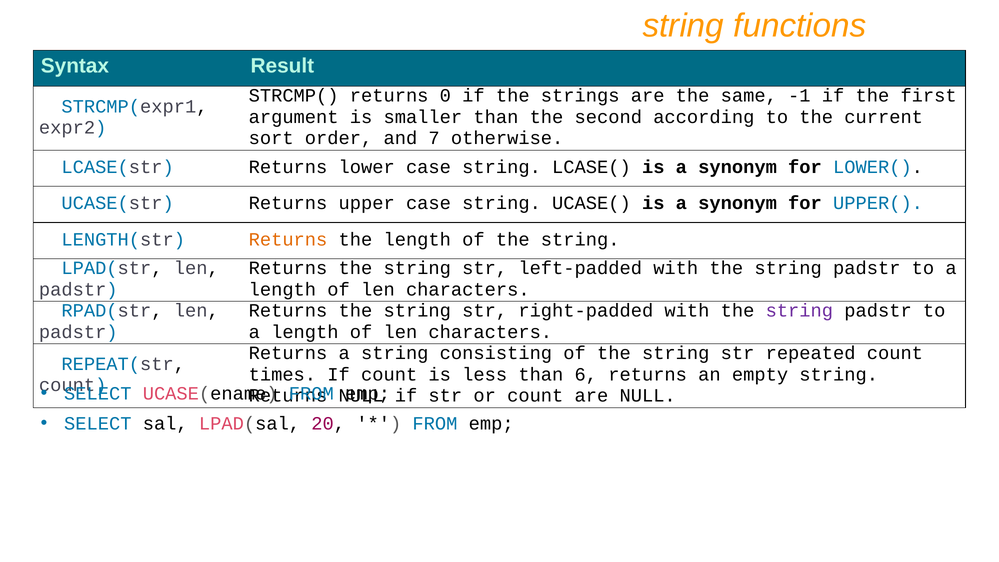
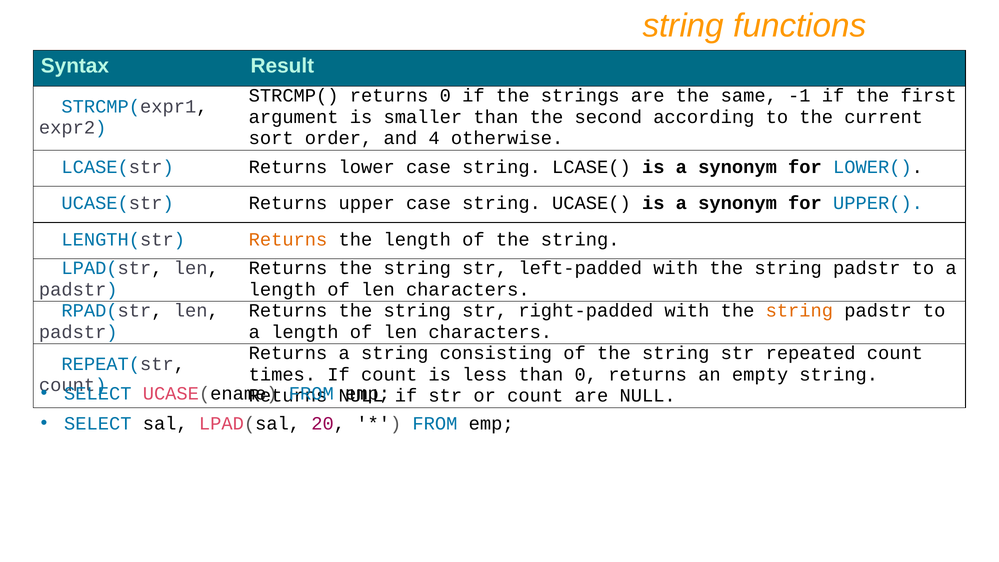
7: 7 -> 4 (434, 138)
string colour: purple -> orange (799, 311)
than 6: 6 -> 0 (586, 374)
